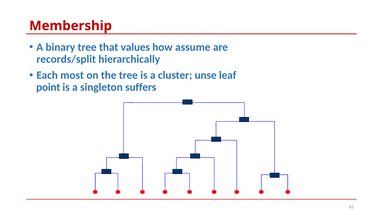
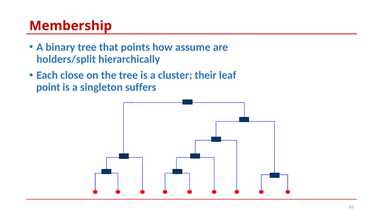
values: values -> points (135, 47)
records/split: records/split -> holders/split (66, 59)
most: most -> close (72, 75)
unse: unse -> their (206, 75)
